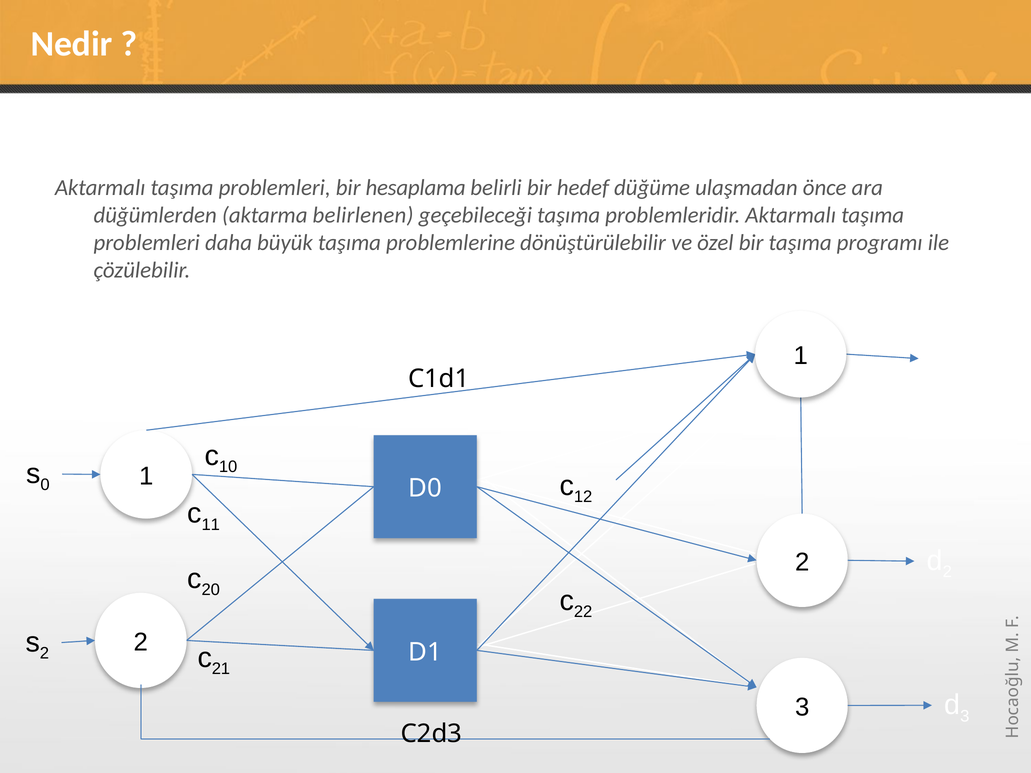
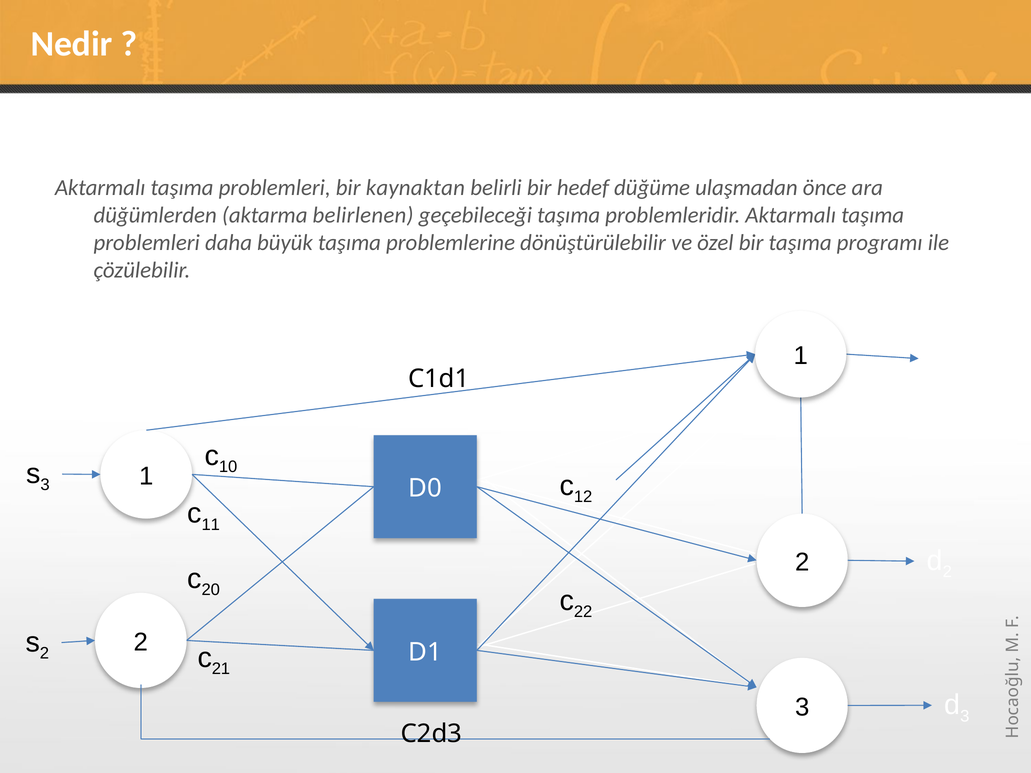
hesaplama: hesaplama -> kaynaktan (415, 188)
0: 0 -> 3 (45, 485)
